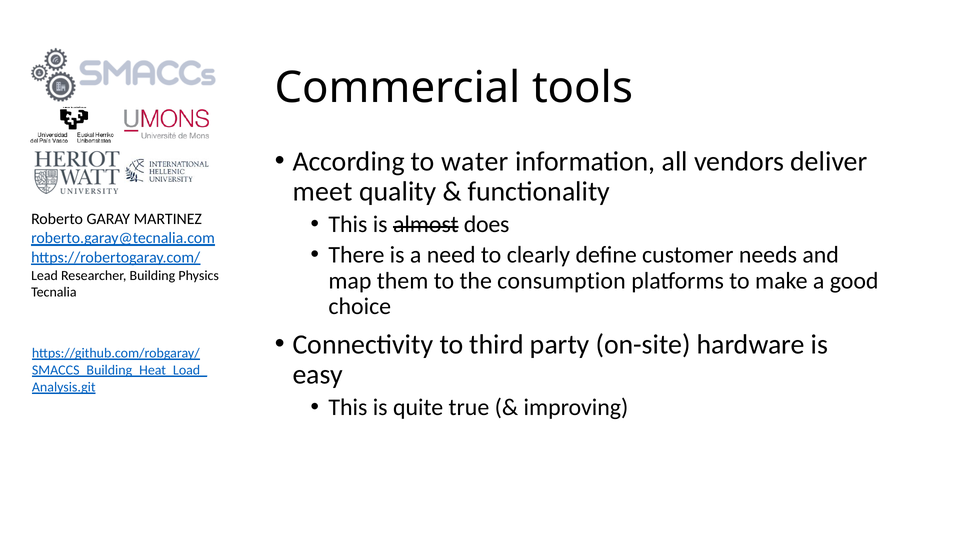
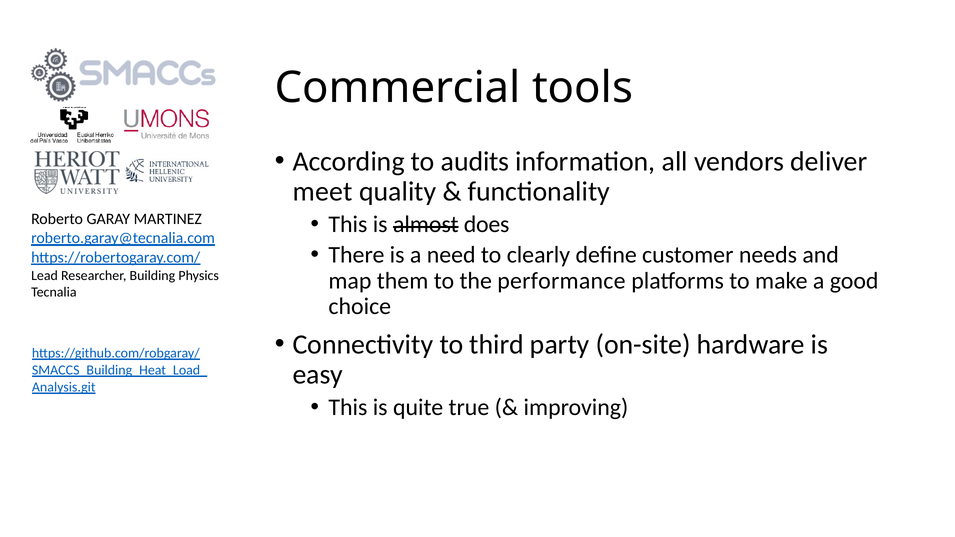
water: water -> audits (475, 161)
consumption: consumption -> performance (561, 281)
